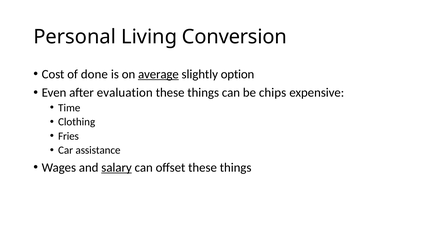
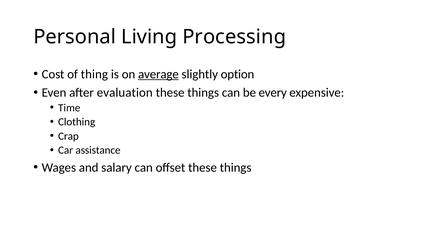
Conversion: Conversion -> Processing (234, 37)
done: done -> thing (94, 74)
chips: chips -> every (273, 93)
Fries: Fries -> Crap (68, 136)
salary underline: present -> none (117, 168)
